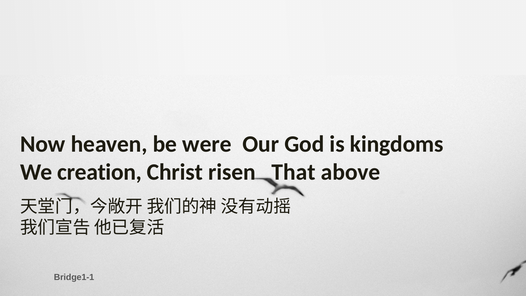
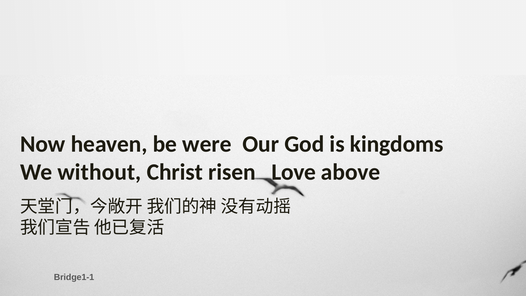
creation: creation -> without (99, 172)
That: That -> Love (294, 172)
